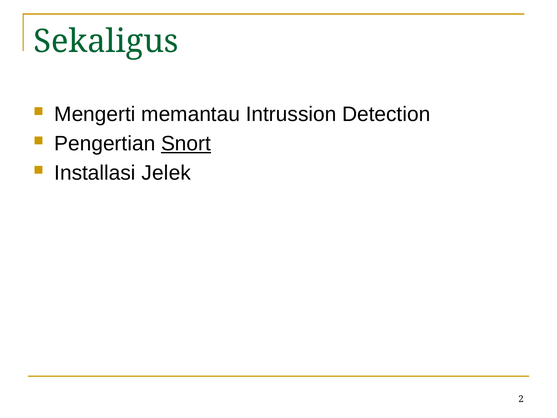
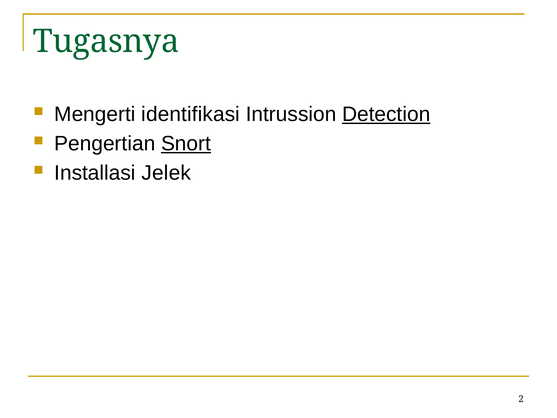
Sekaligus: Sekaligus -> Tugasnya (106, 41)
memantau: memantau -> identifikasi (191, 114)
Detection underline: none -> present (386, 114)
